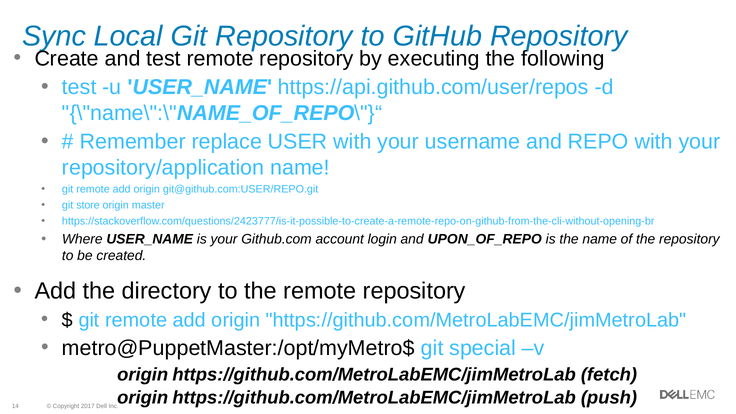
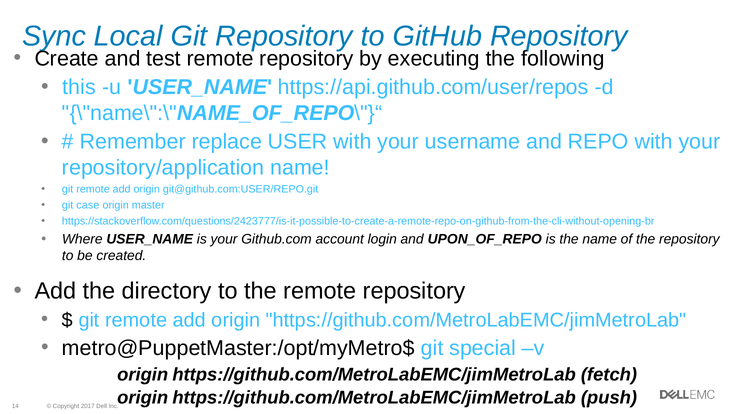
test: test -> this (79, 87)
store: store -> case (88, 205)
